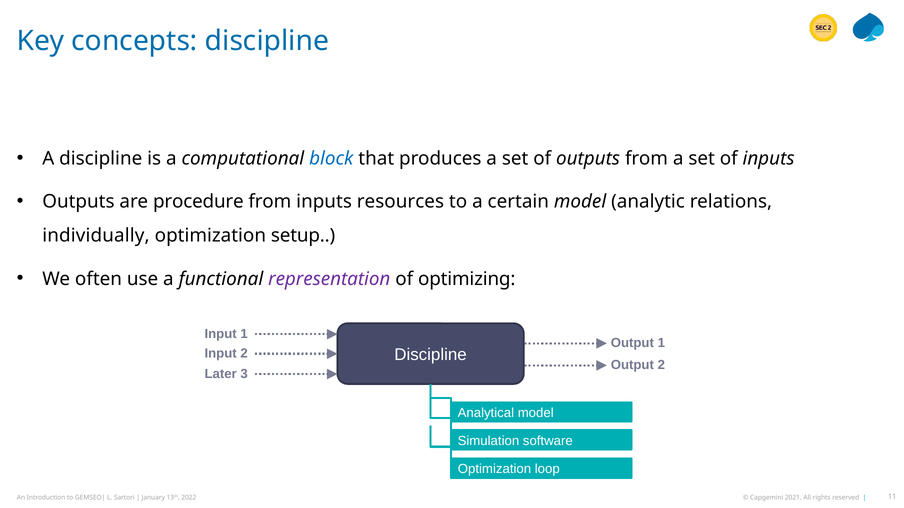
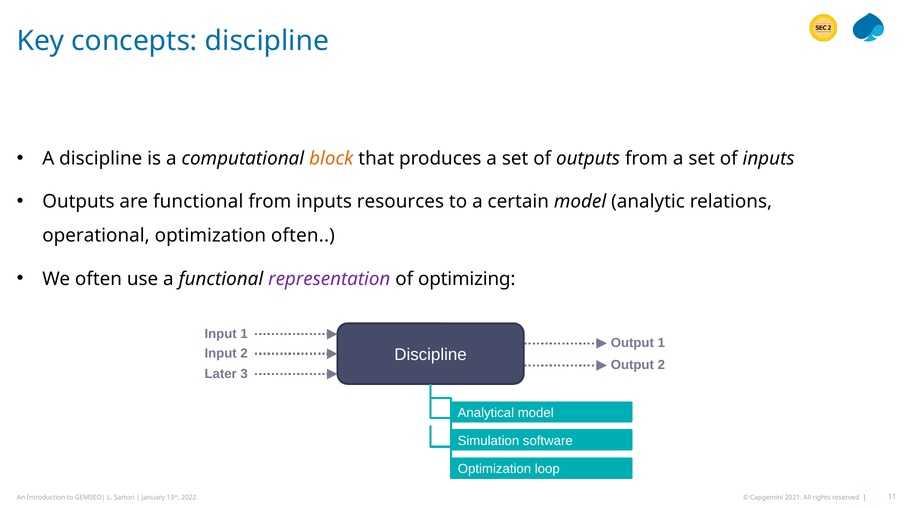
block colour: blue -> orange (331, 159)
are procedure: procedure -> functional (198, 202)
individually: individually -> operational (96, 236)
optimization setup: setup -> often (303, 236)
